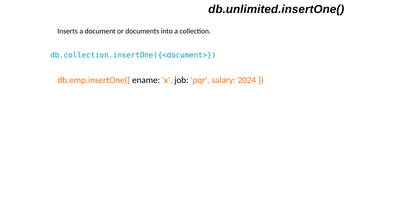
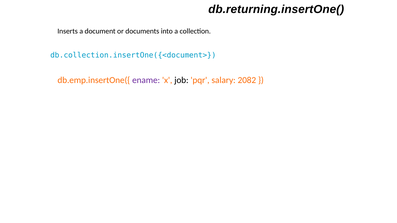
db.unlimited.insertOne(: db.unlimited.insertOne( -> db.returning.insertOne( (276, 9)
ename colour: black -> purple (146, 80)
2024: 2024 -> 2082 (247, 80)
